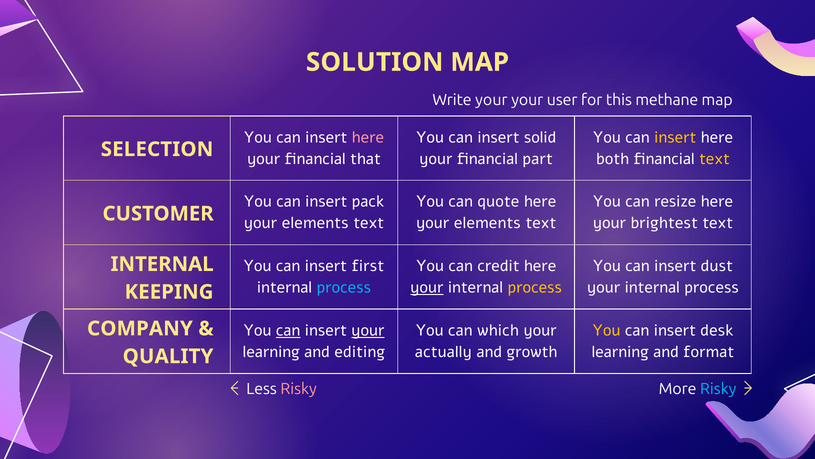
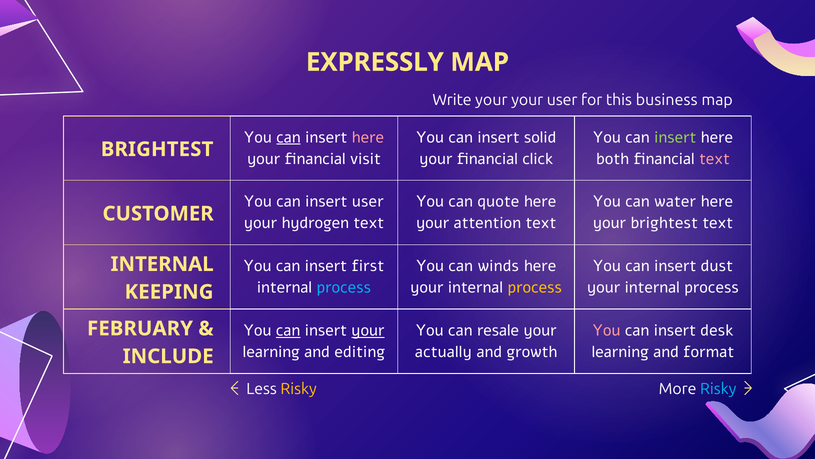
SOLUTION: SOLUTION -> EXPRESSLY (375, 62)
methane: methane -> business (667, 100)
can underline: none -> present (289, 137)
insert colour: yellow -> light green (675, 137)
SELECTION: SELECTION -> BRIGHTEST (157, 149)
that: that -> visit (365, 159)
part: part -> click (538, 159)
text colour: yellow -> pink (714, 159)
insert pack: pack -> user (368, 201)
resize: resize -> water (675, 201)
elements: elements -> hydrogen (315, 223)
elements: elements -> attention (487, 223)
credit: credit -> winds (498, 266)
your underline: present -> none (427, 287)
COMPANY: COMPANY -> FEBRUARY (140, 328)
which: which -> resale (498, 330)
You colour: yellow -> pink (606, 330)
QUALITY: QUALITY -> INCLUDE (168, 356)
Risky colour: pink -> yellow (299, 389)
